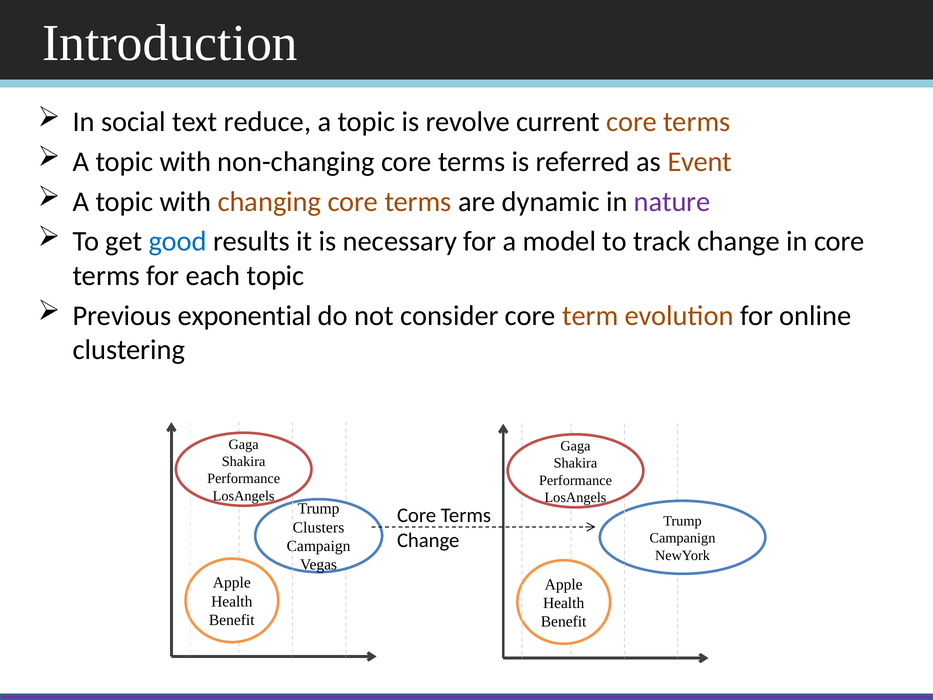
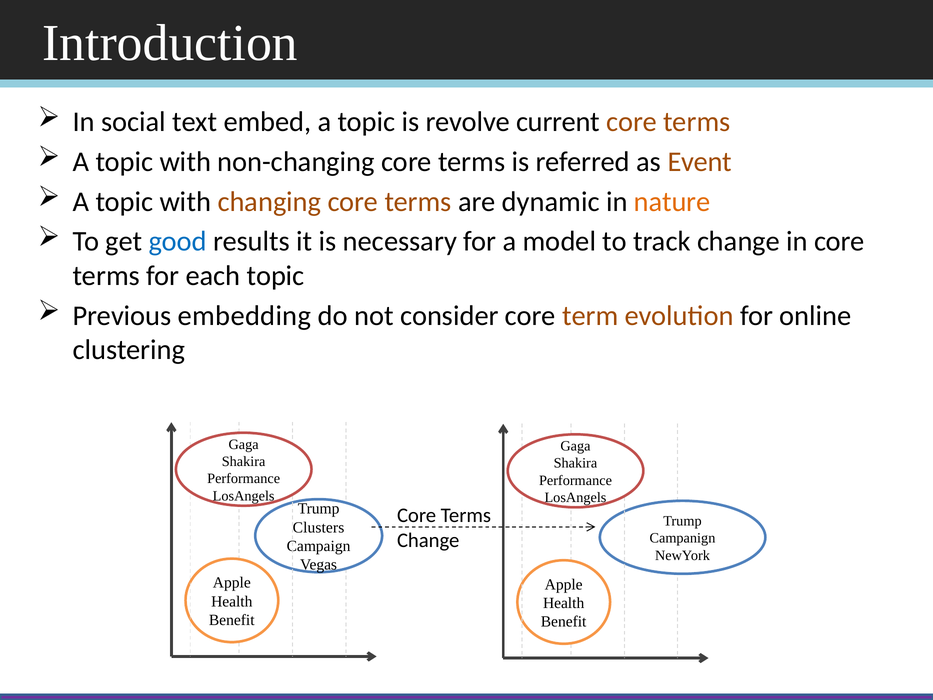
reduce: reduce -> embed (267, 122)
nature colour: purple -> orange (672, 202)
exponential: exponential -> embedding (245, 316)
